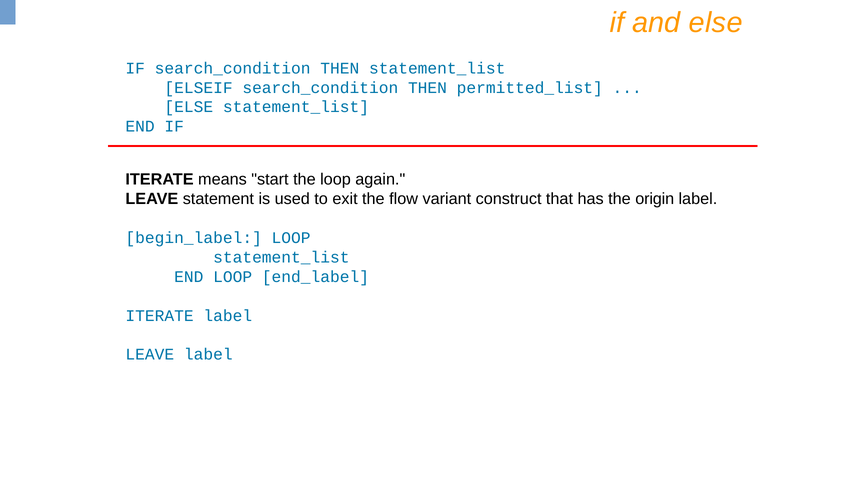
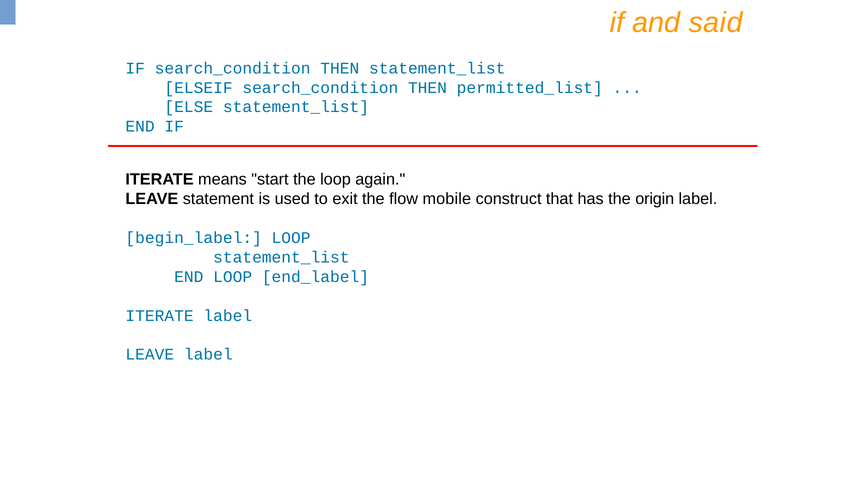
and else: else -> said (716, 23)
variant: variant -> mobile (447, 199)
